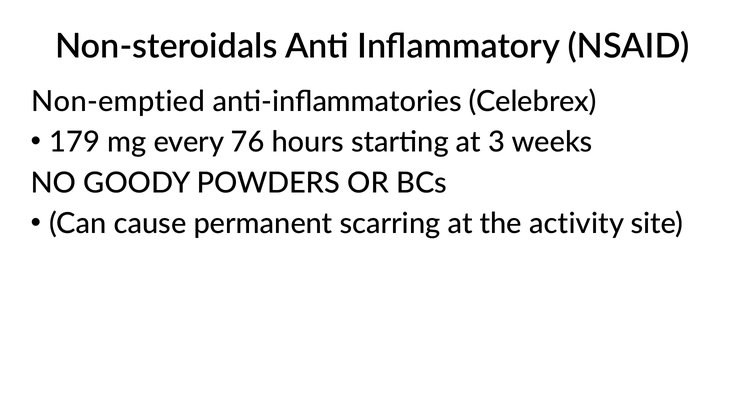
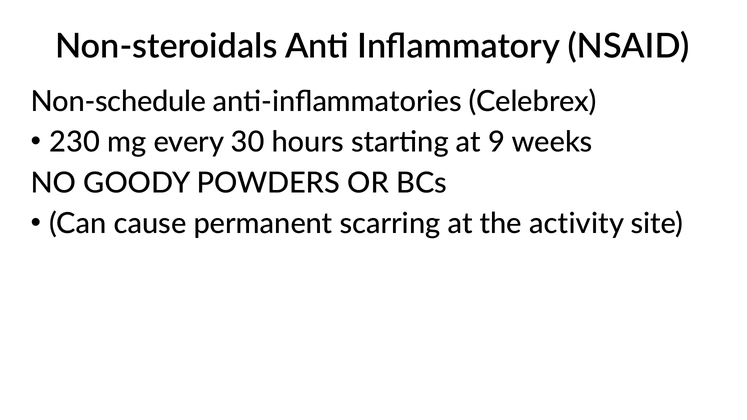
Non-emptied: Non-emptied -> Non-schedule (118, 102)
179: 179 -> 230 (75, 142)
76: 76 -> 30 (248, 142)
3: 3 -> 9 (496, 142)
